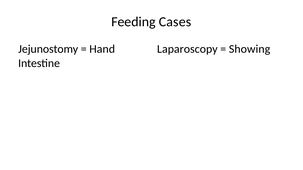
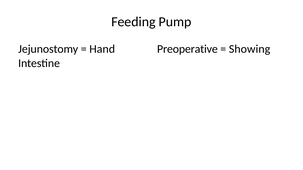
Cases: Cases -> Pump (175, 22)
Laparoscopy: Laparoscopy -> Preoperative (187, 49)
